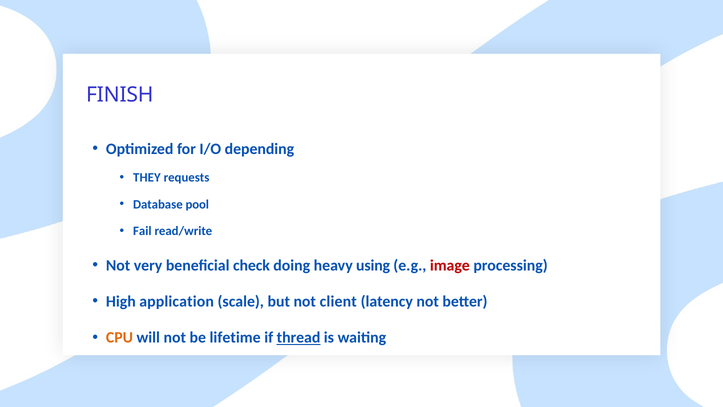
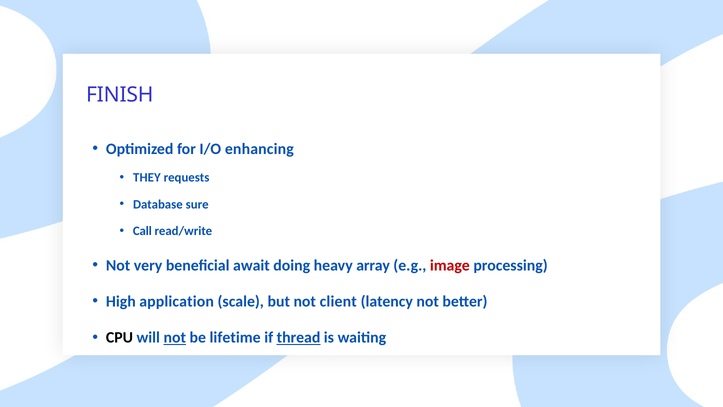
depending: depending -> enhancing (259, 149)
pool: pool -> sure (197, 204)
Fail: Fail -> Call (142, 231)
check: check -> await (251, 265)
using: using -> array (373, 265)
CPU colour: orange -> black (119, 337)
not underline: none -> present (175, 337)
